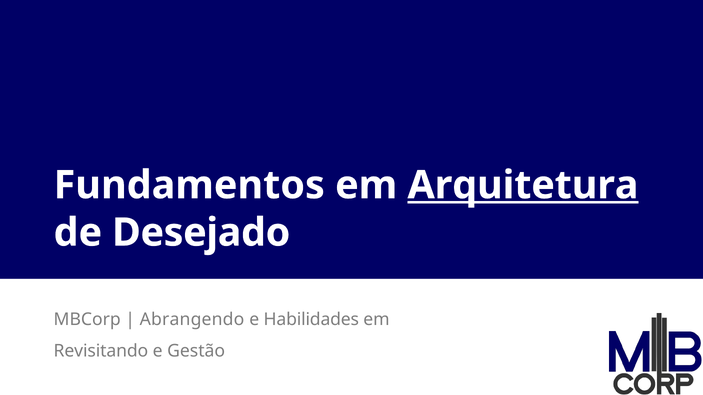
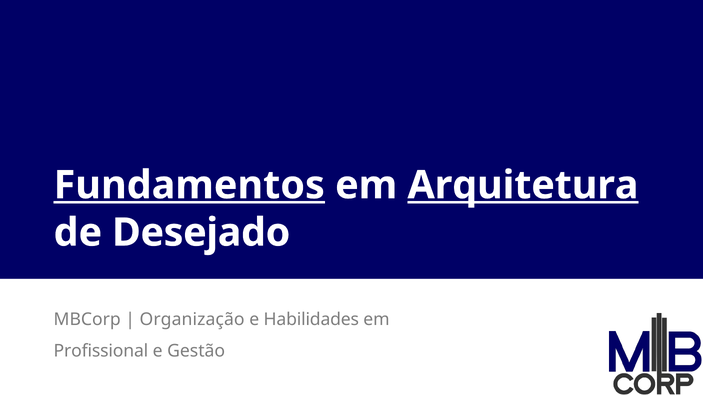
Fundamentos underline: none -> present (189, 185)
Abrangendo: Abrangendo -> Organização (192, 320)
Revisitando: Revisitando -> Profissional (101, 351)
